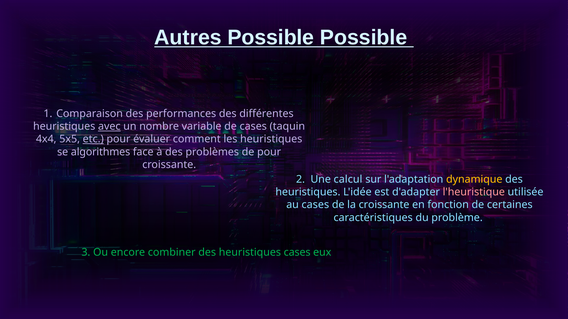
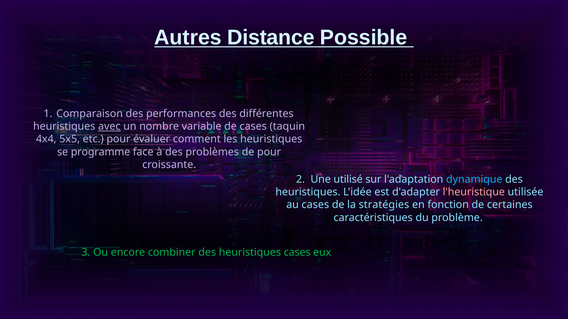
Autres Possible: Possible -> Distance (271, 37)
etc underline: present -> none (93, 139)
algorithmes: algorithmes -> programme (101, 152)
calcul: calcul -> utilisé (348, 180)
dynamique colour: yellow -> light blue (474, 180)
la croissante: croissante -> stratégies (384, 205)
